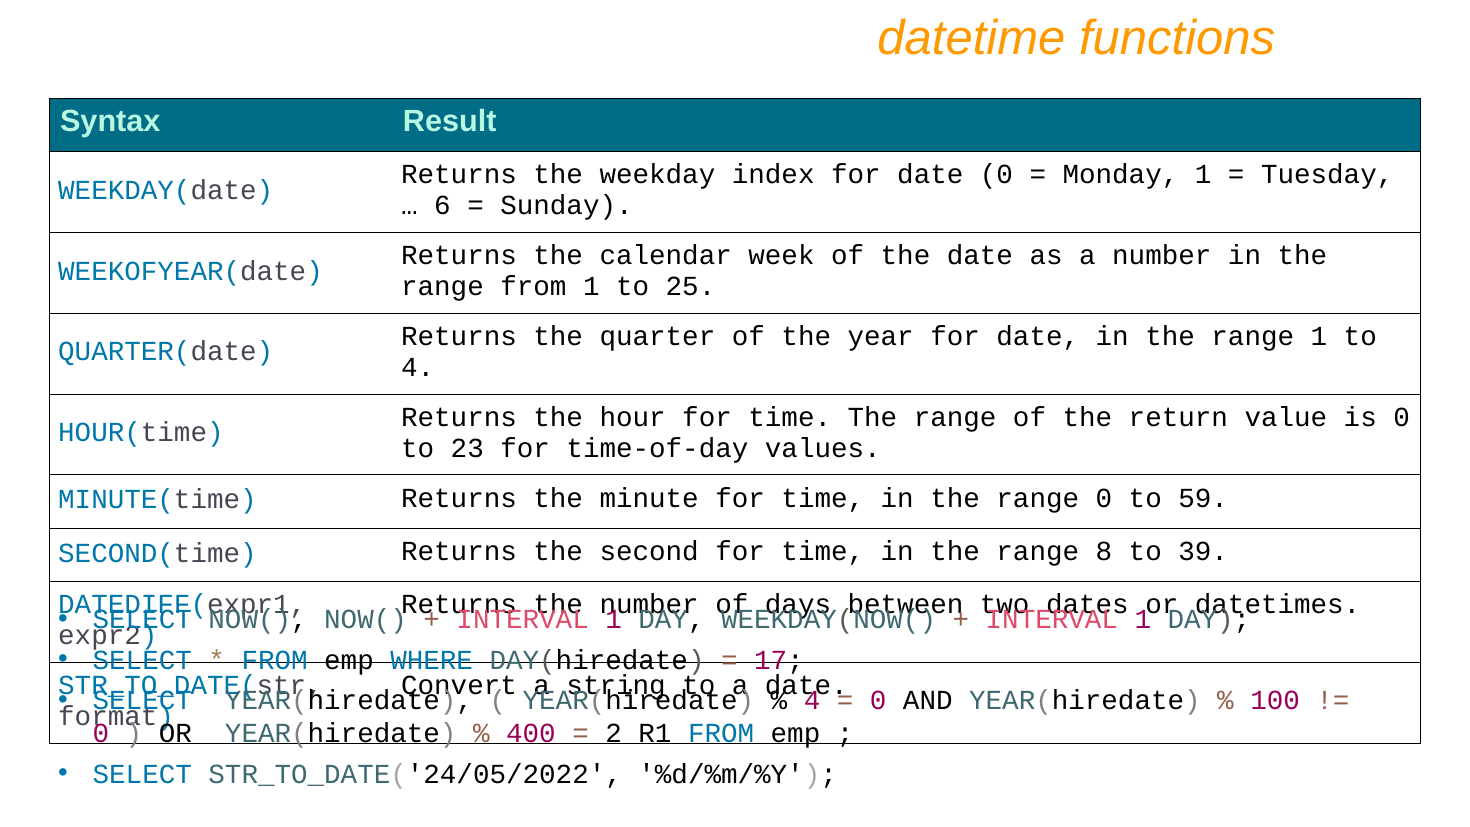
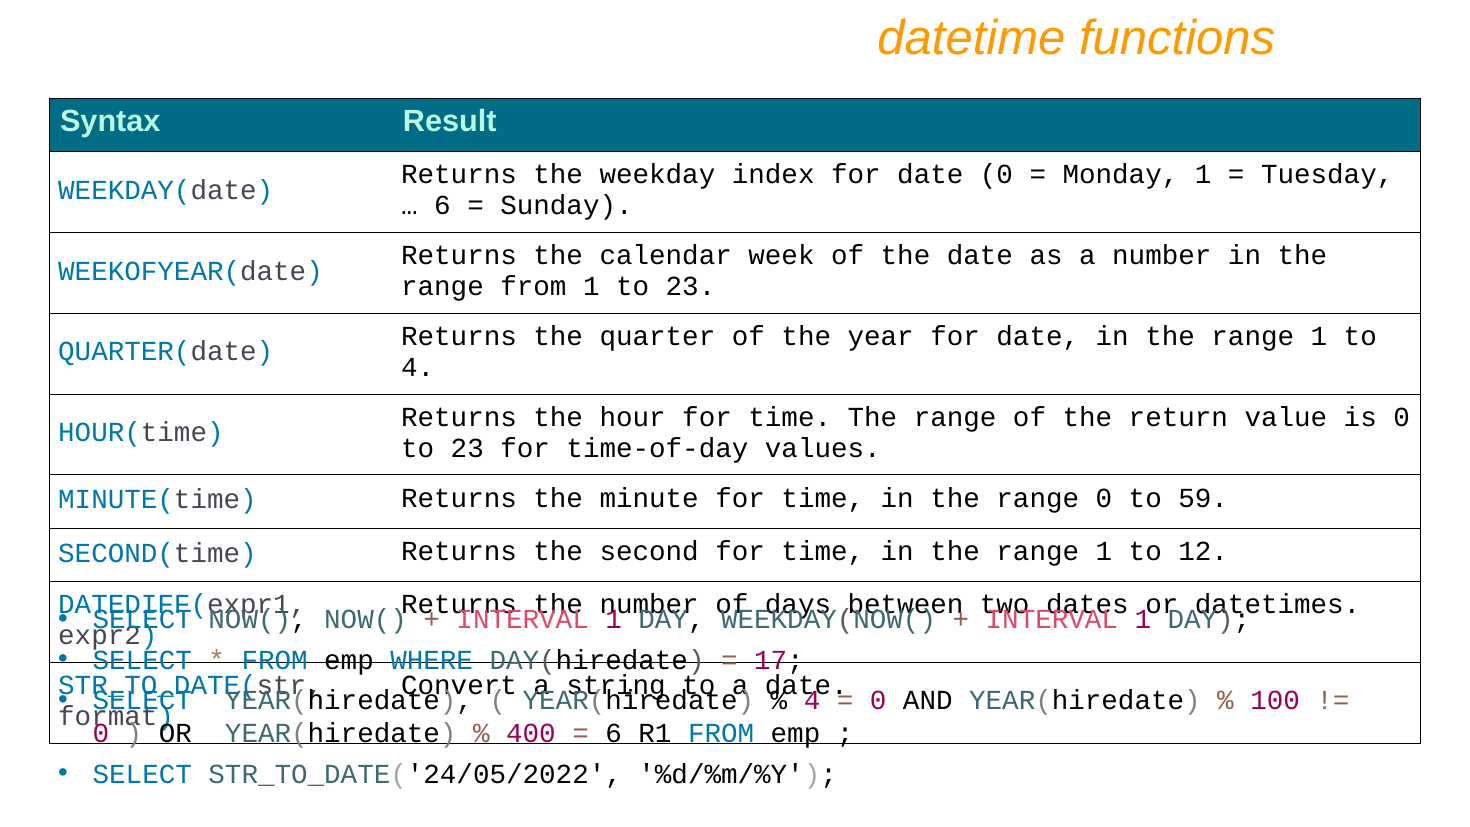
1 to 25: 25 -> 23 (691, 287)
8: 8 -> 1 (1104, 551)
39: 39 -> 12 (1203, 551)
2: 2 -> 6 (614, 734)
